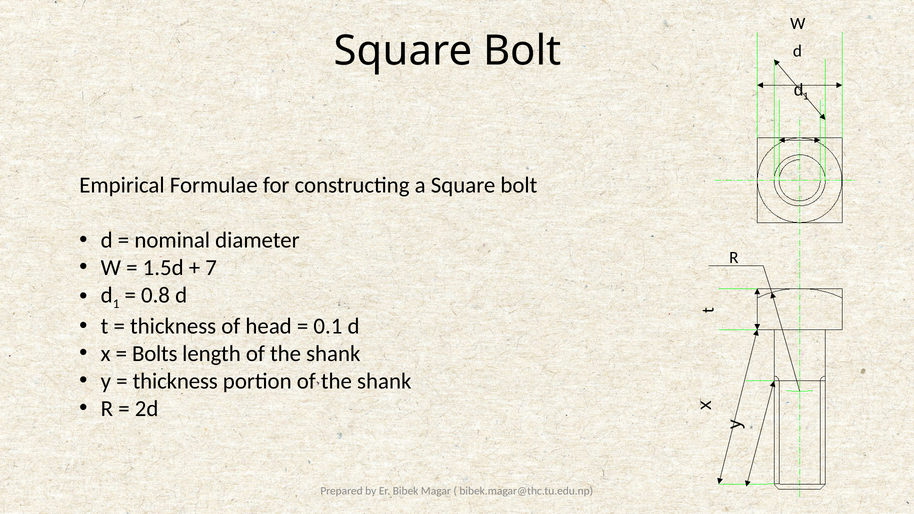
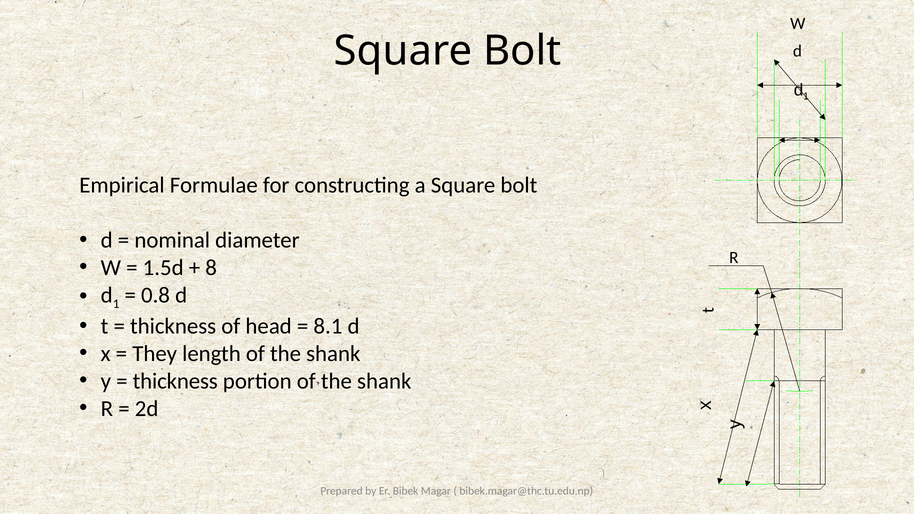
7: 7 -> 8 (211, 268)
0.1: 0.1 -> 8.1 (328, 326)
Bolts: Bolts -> They (155, 354)
